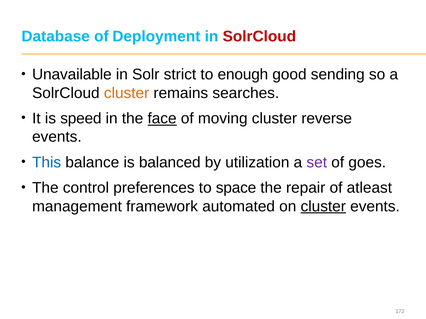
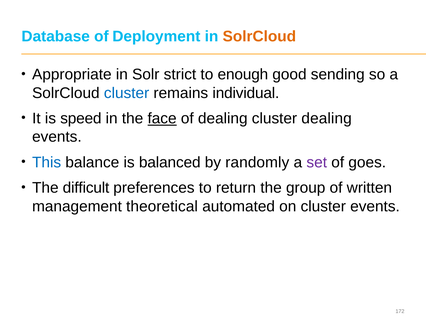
SolrCloud colour: red -> orange (259, 36)
Unavailable: Unavailable -> Appropriate (72, 75)
cluster colour: orange -> blue (127, 93)
searches: searches -> individual (246, 93)
of moving: moving -> dealing (223, 119)
cluster reverse: reverse -> dealing (327, 119)
utilization: utilization -> randomly (257, 163)
control: control -> difficult (86, 188)
space: space -> return (236, 188)
repair: repair -> group (306, 188)
atleast: atleast -> written (369, 188)
framework: framework -> theoretical (162, 207)
cluster underline: present -> none (323, 207)
